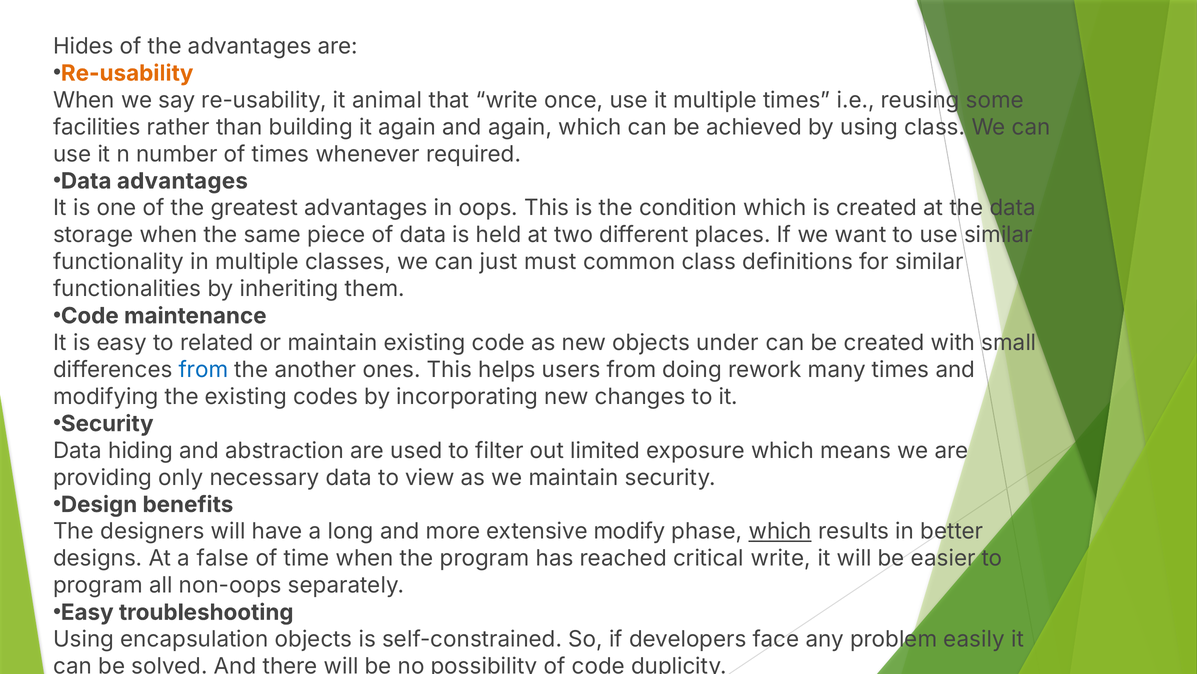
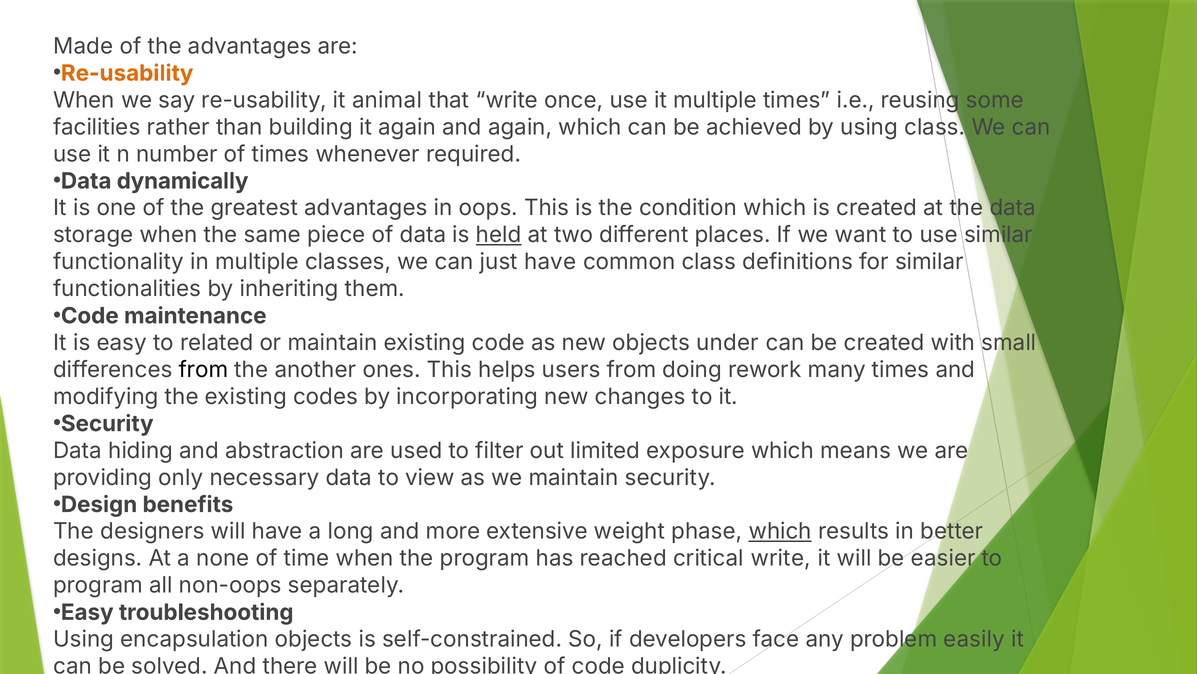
Hides: Hides -> Made (83, 46)
Data advantages: advantages -> dynamically (183, 181)
held underline: none -> present (499, 235)
just must: must -> have (550, 262)
from colour: blue -> black (204, 369)
modify: modify -> weight (629, 531)
false: false -> none (223, 558)
